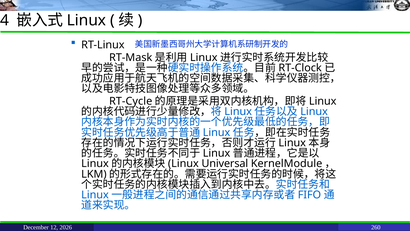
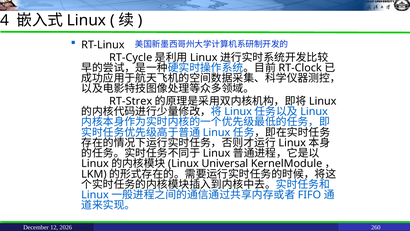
RT-Mask: RT-Mask -> RT-Cycle (131, 57)
RT-Cycle: RT-Cycle -> RT-Strex (131, 101)
